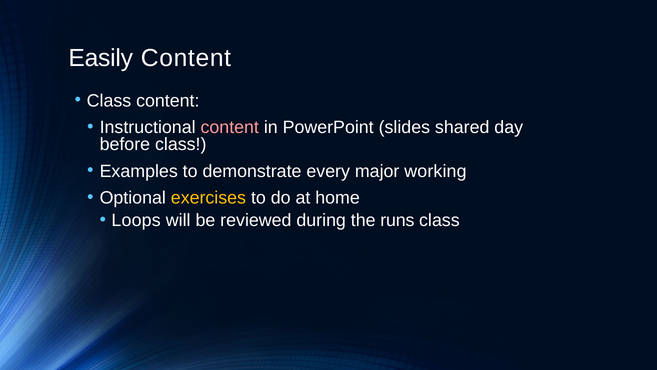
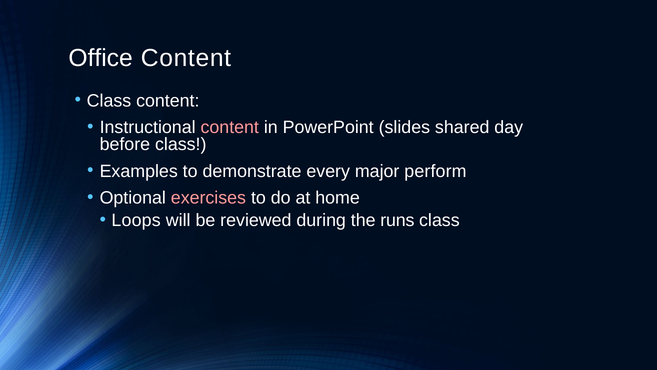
Easily: Easily -> Office (101, 58)
working: working -> perform (435, 171)
exercises colour: yellow -> pink (208, 198)
